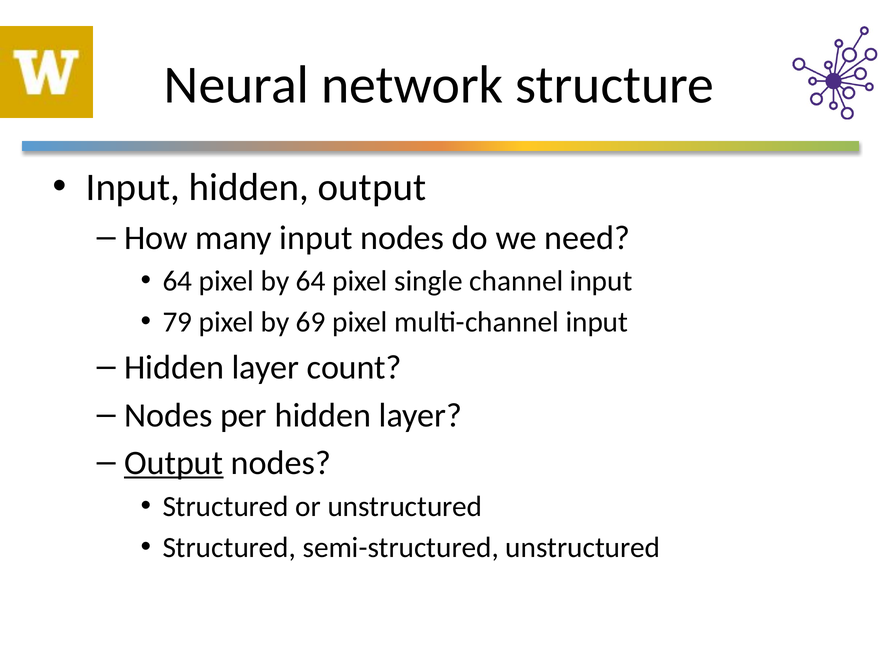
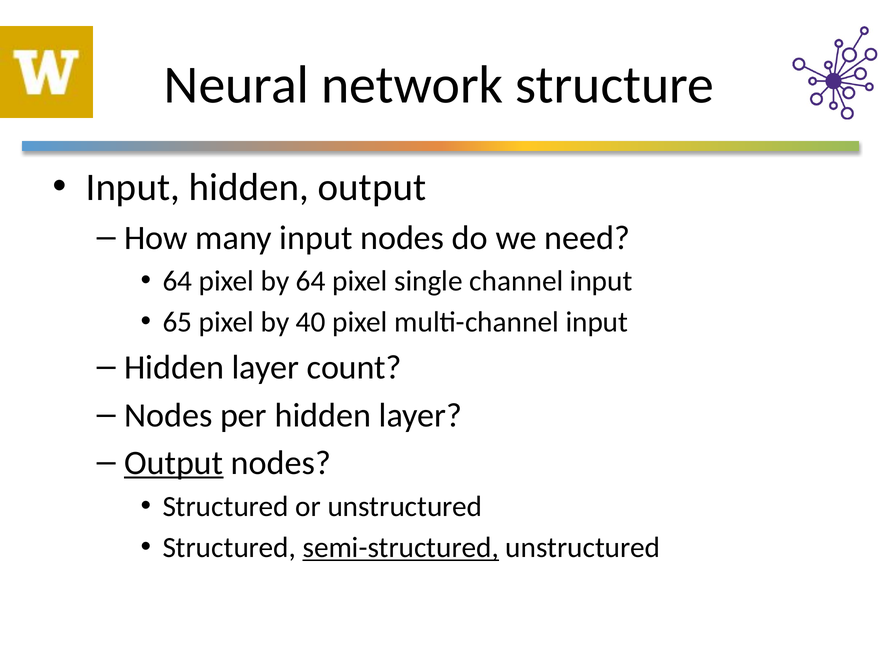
79: 79 -> 65 (177, 322)
69: 69 -> 40 (311, 322)
semi-structured underline: none -> present (401, 548)
